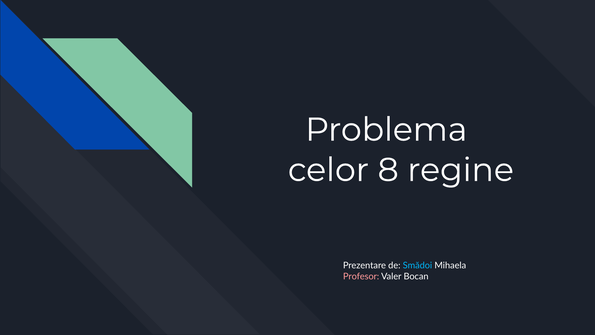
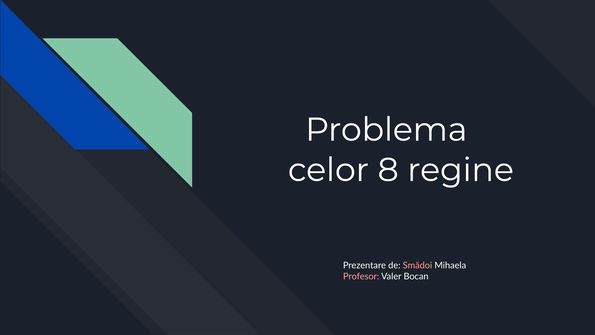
Smădoi colour: light blue -> pink (417, 265)
